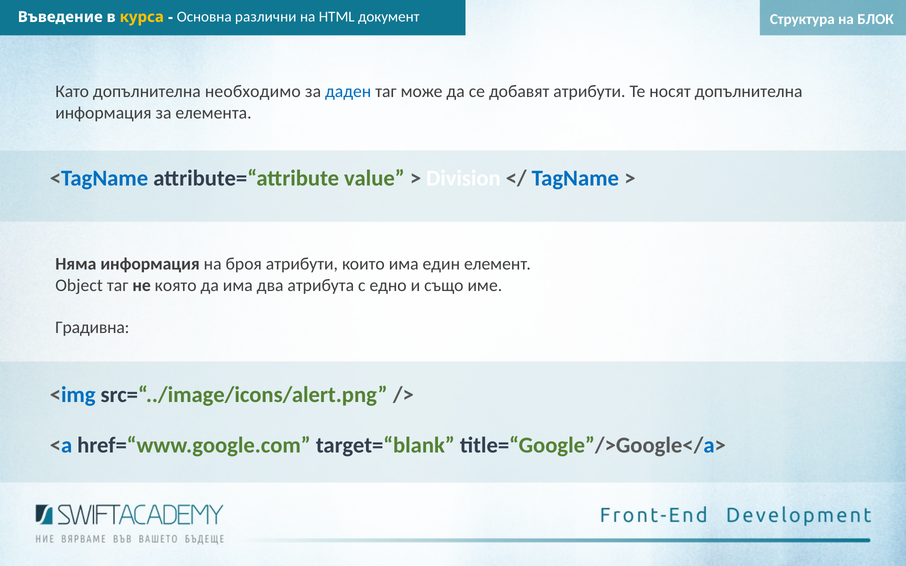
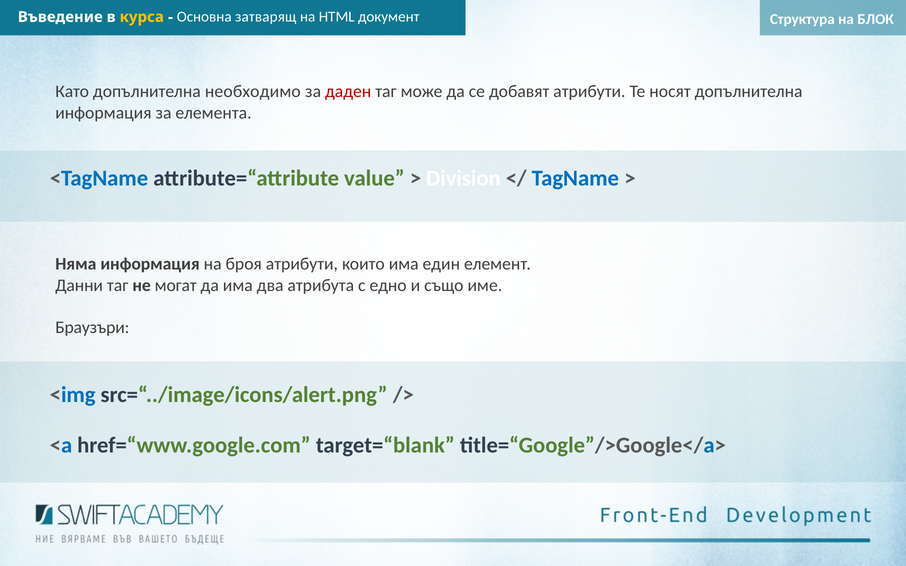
различни: различни -> затварящ (266, 17)
даден colour: blue -> red (348, 92)
Object: Object -> Данни (79, 285)
която: която -> могат (176, 285)
Градивна: Градивна -> Браузъри (92, 328)
